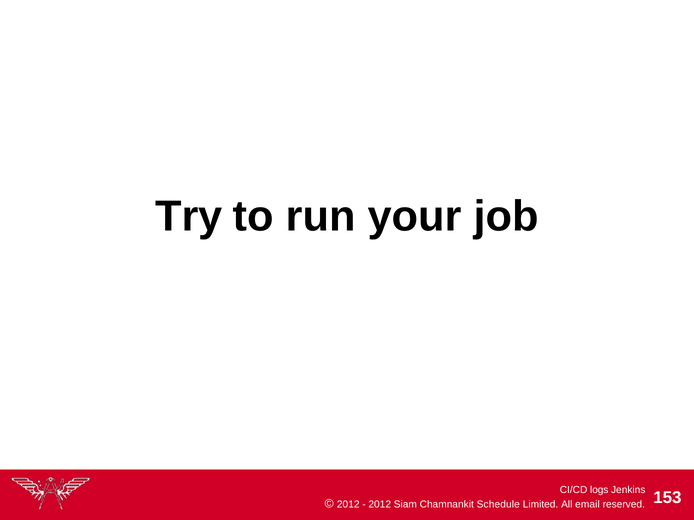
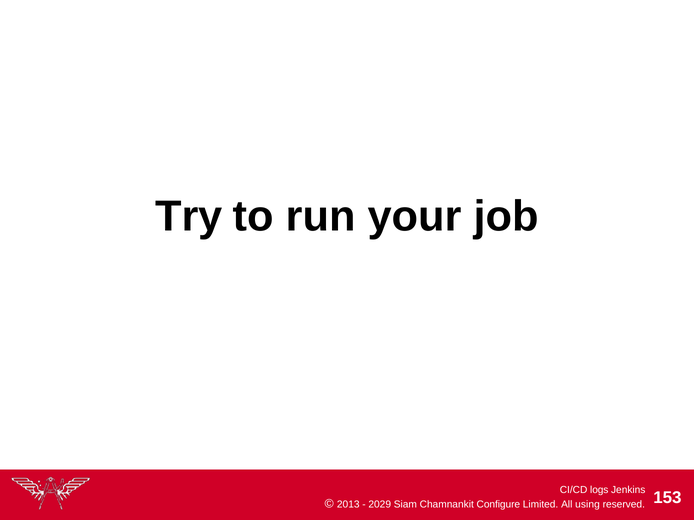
2012: 2012 -> 2013 (348, 505)
2012: 2012 -> 2029 (380, 505)
Schedule: Schedule -> Configure (498, 505)
email: email -> using (587, 505)
